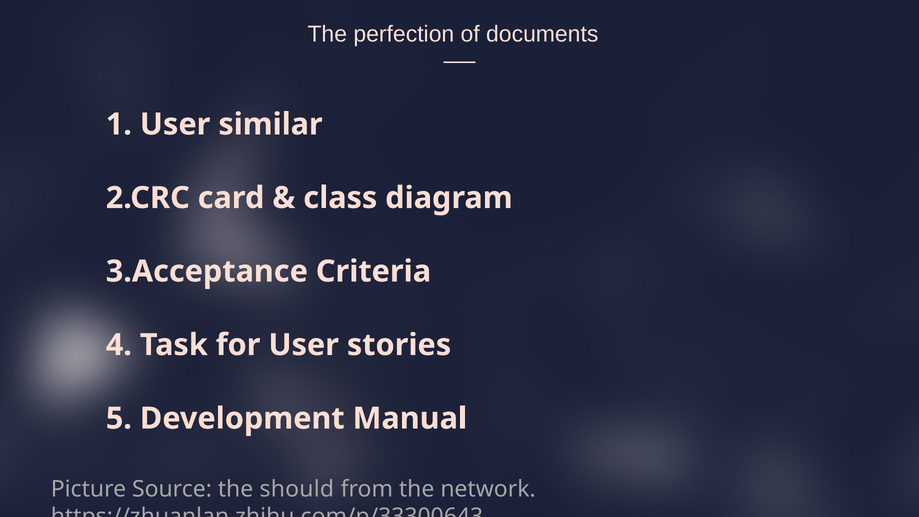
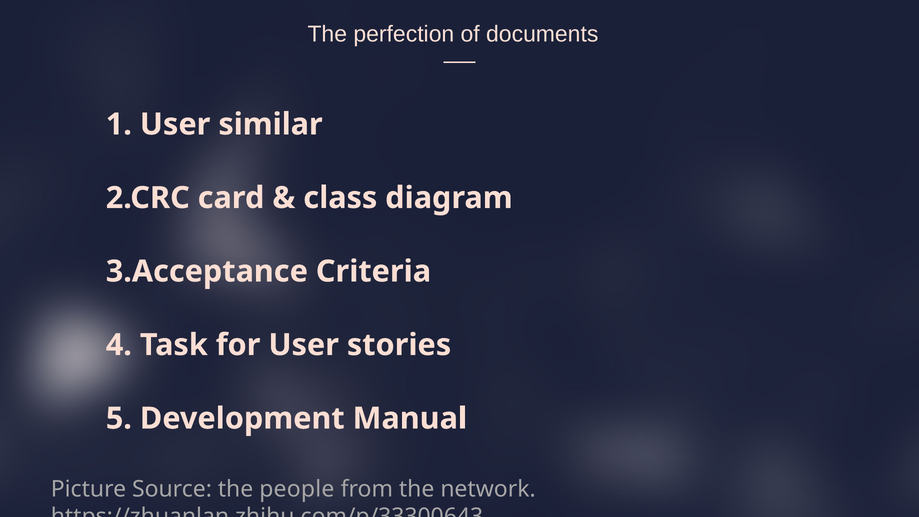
should: should -> people (297, 489)
